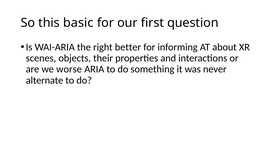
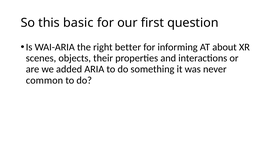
worse: worse -> added (69, 69)
alternate: alternate -> common (44, 80)
